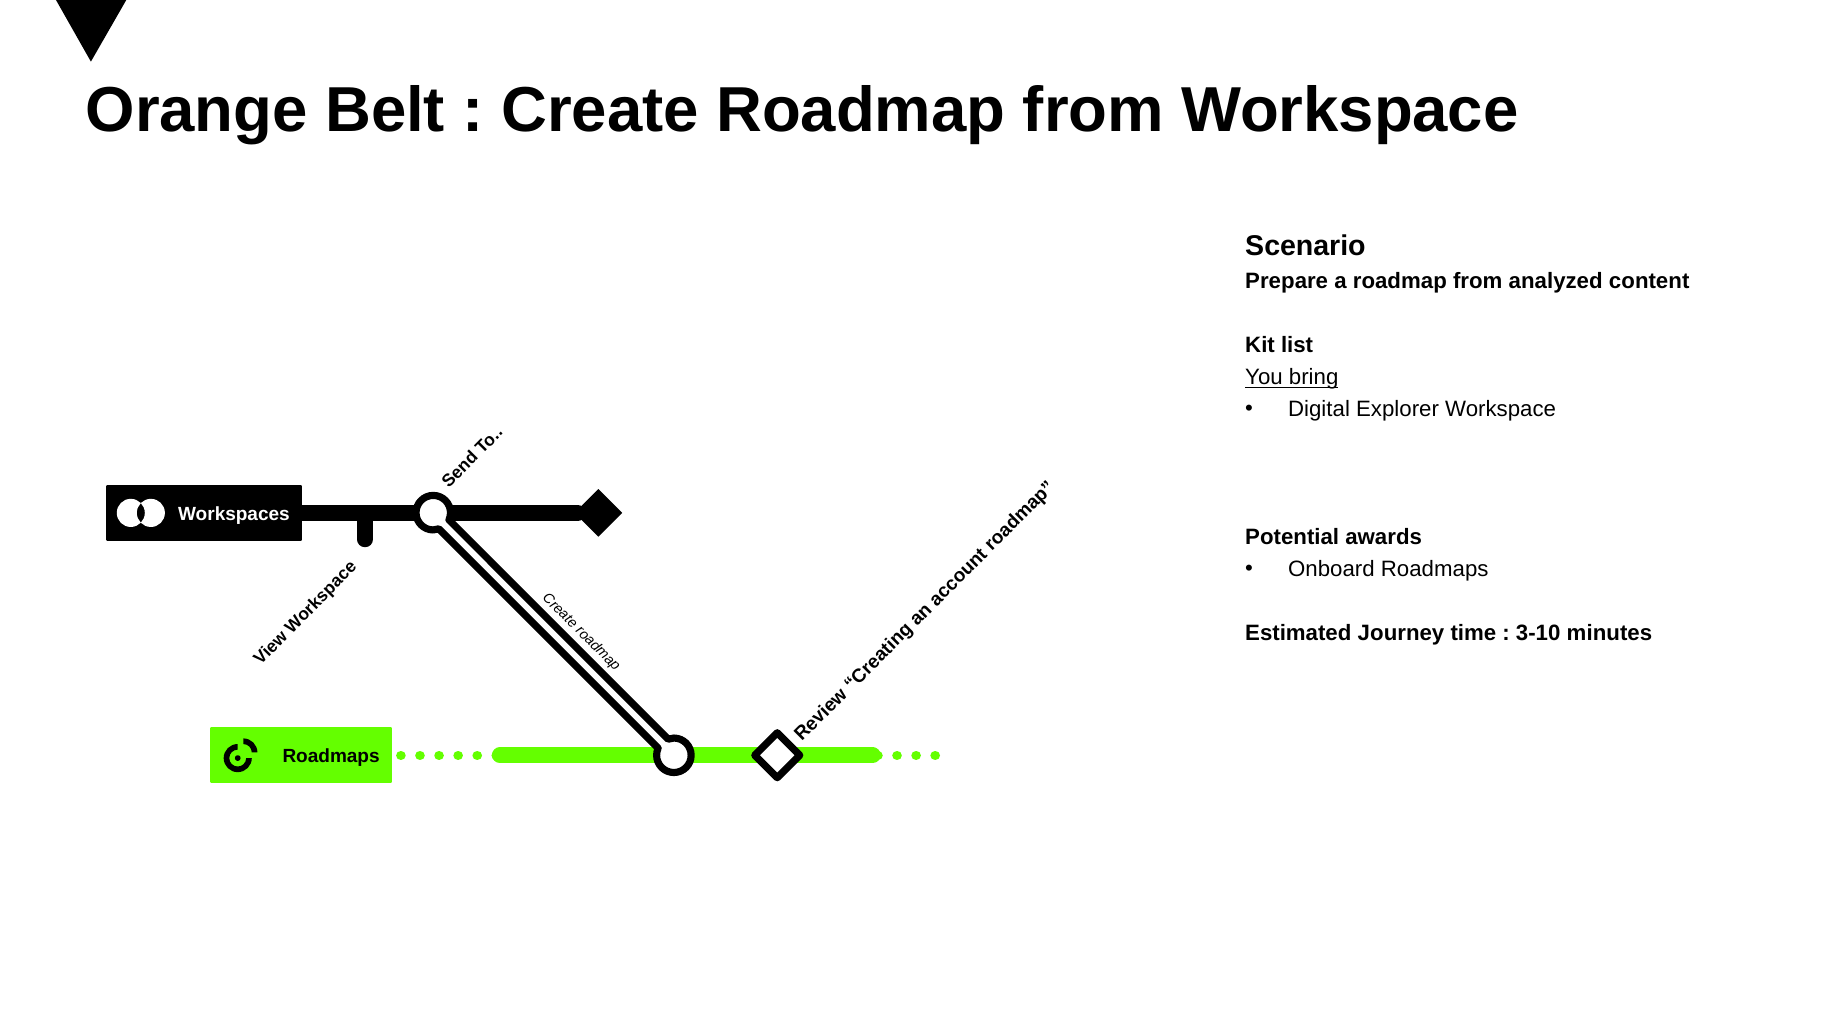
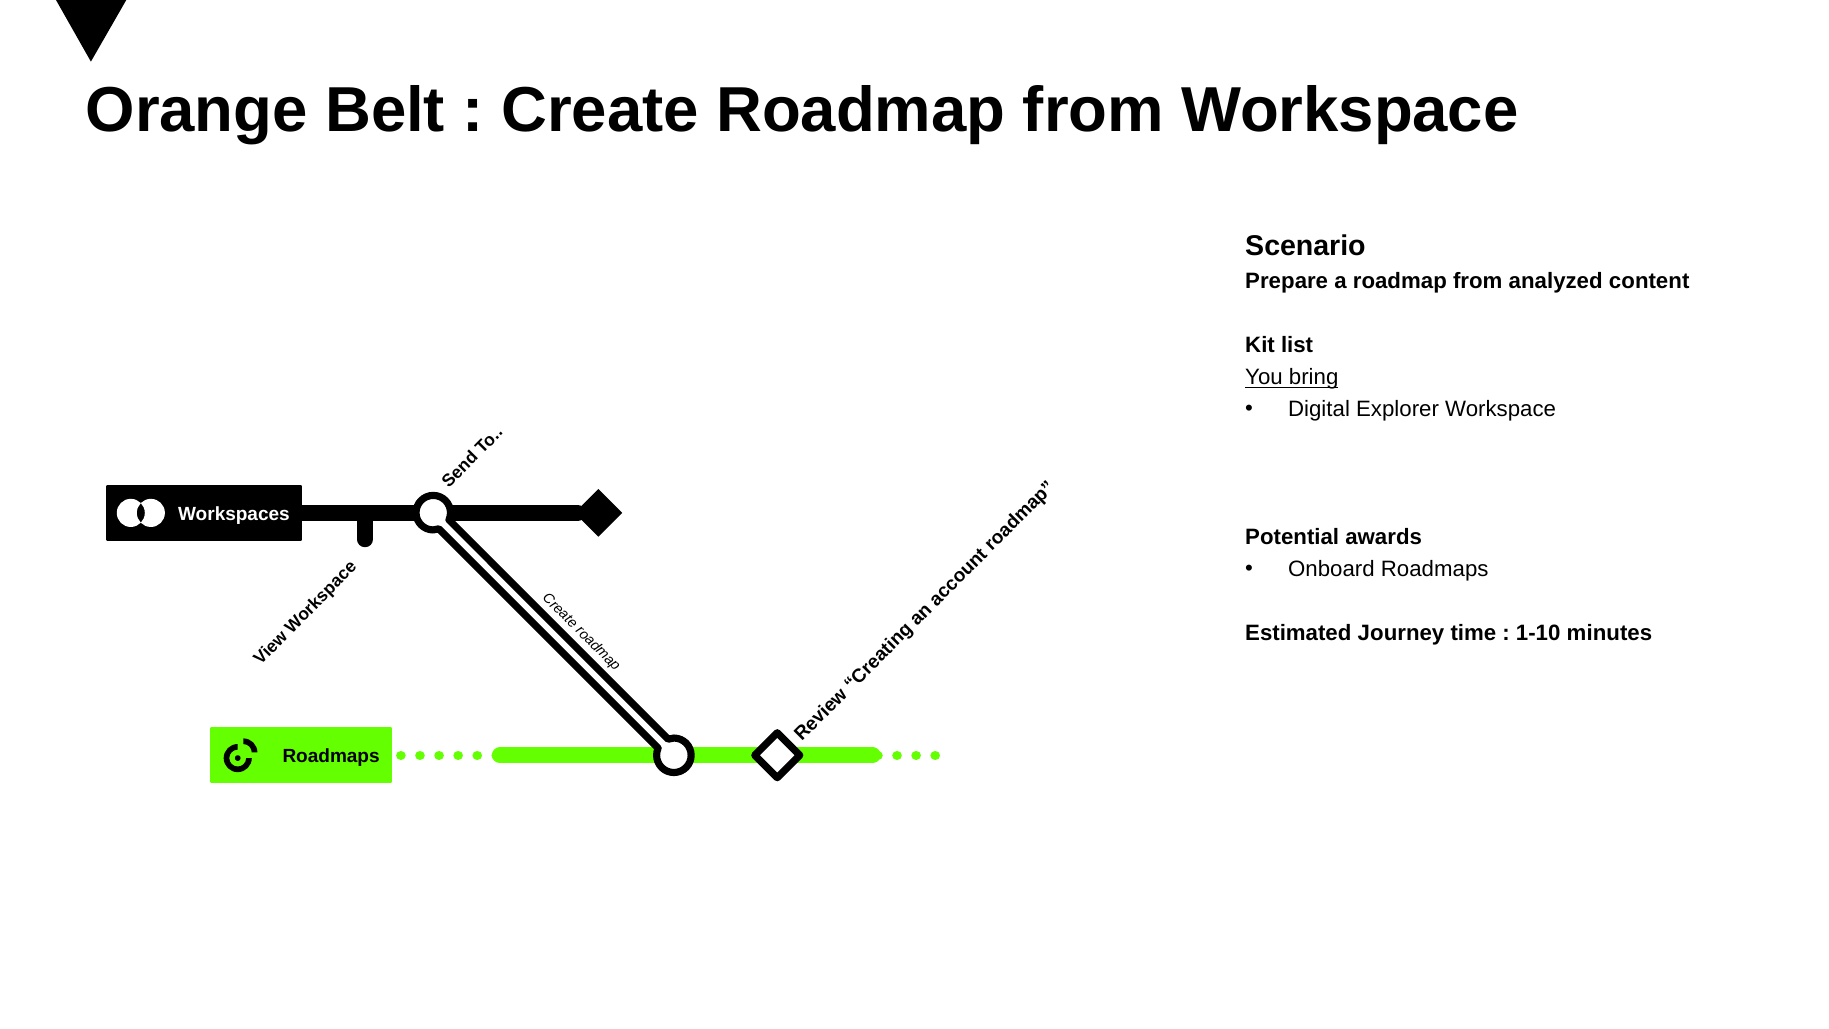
3-10: 3-10 -> 1-10 (1538, 634)
